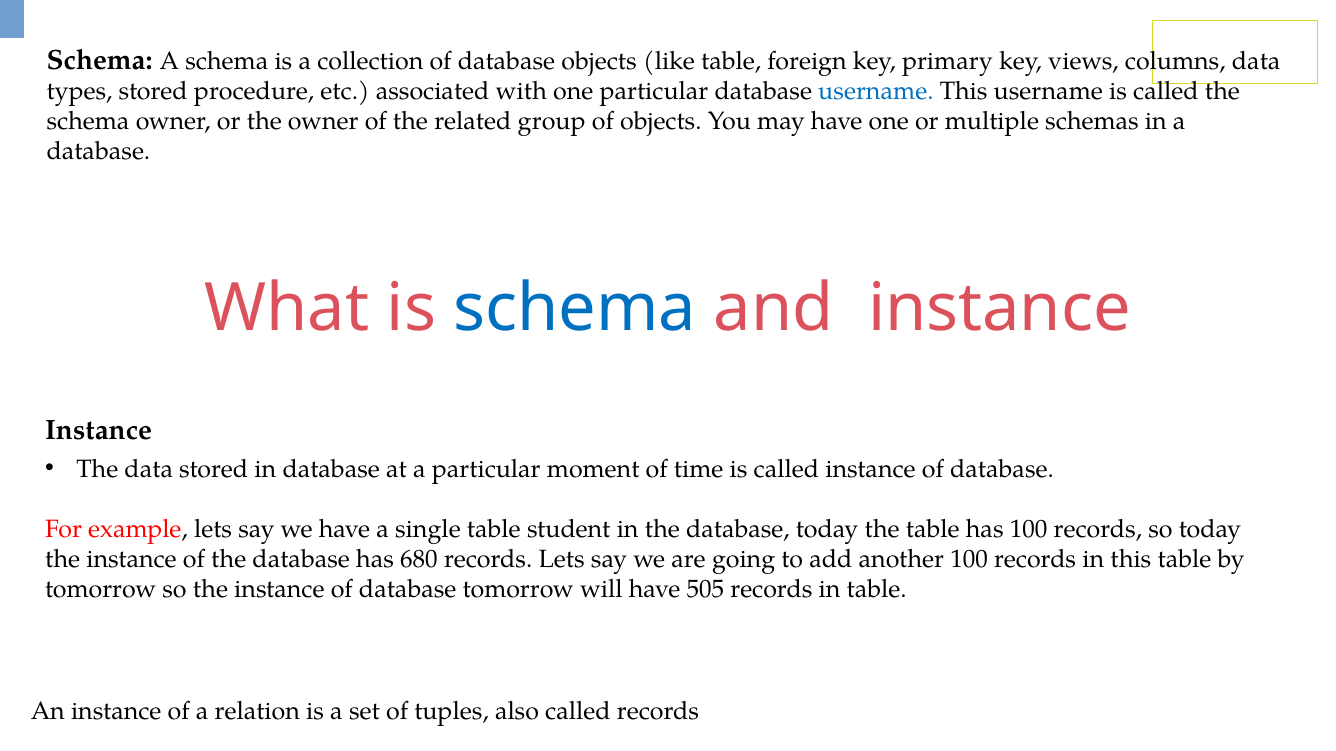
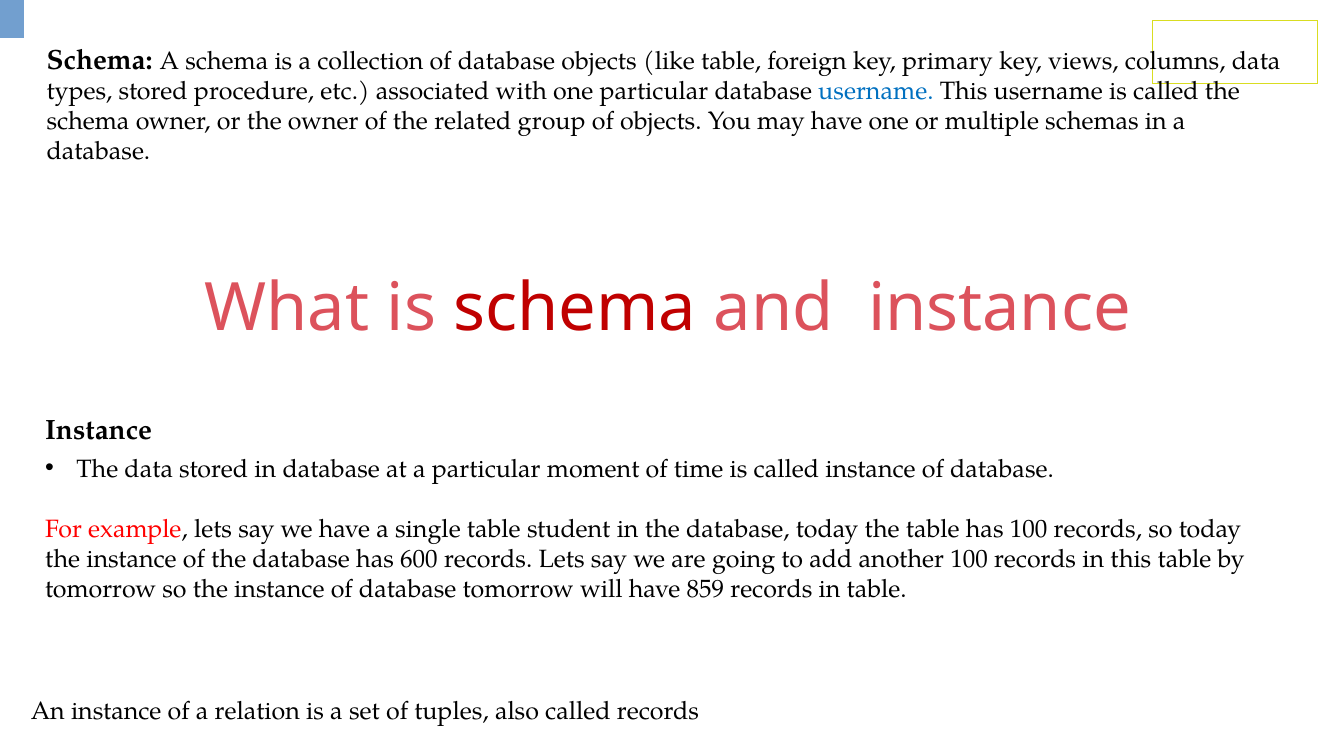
schema colour: blue -> red (575, 308)
680: 680 -> 600 (419, 559)
505: 505 -> 859 (705, 589)
